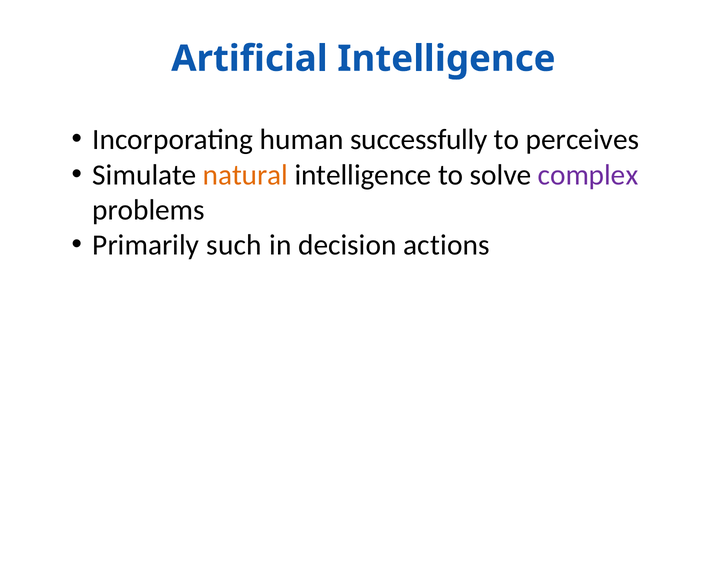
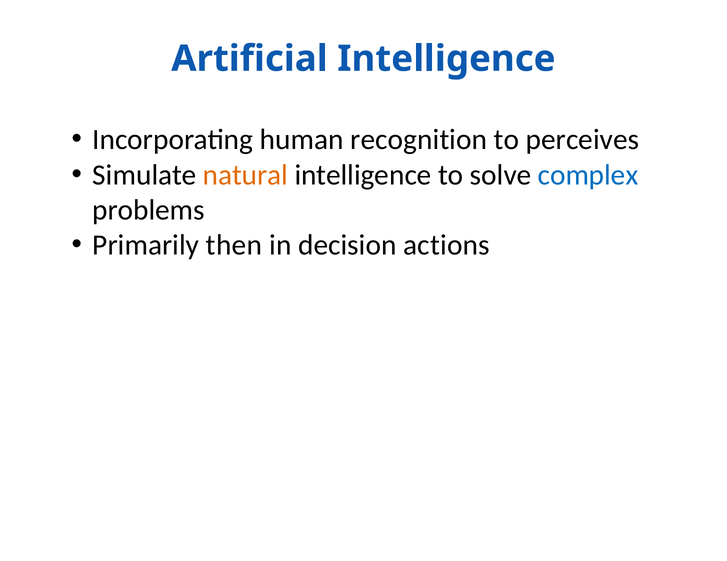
successfully: successfully -> recognition (419, 140)
complex colour: purple -> blue (588, 175)
such: such -> then (234, 246)
